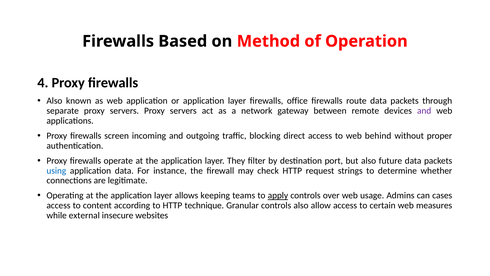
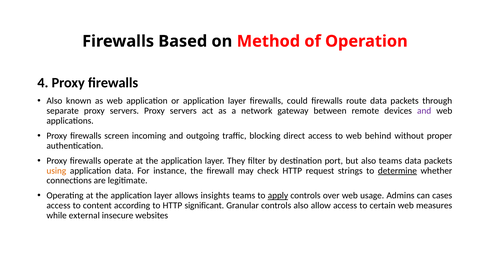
office: office -> could (297, 101)
also future: future -> teams (390, 160)
using colour: blue -> orange (56, 170)
determine underline: none -> present (397, 170)
keeping: keeping -> insights (215, 195)
technique: technique -> significant (204, 205)
